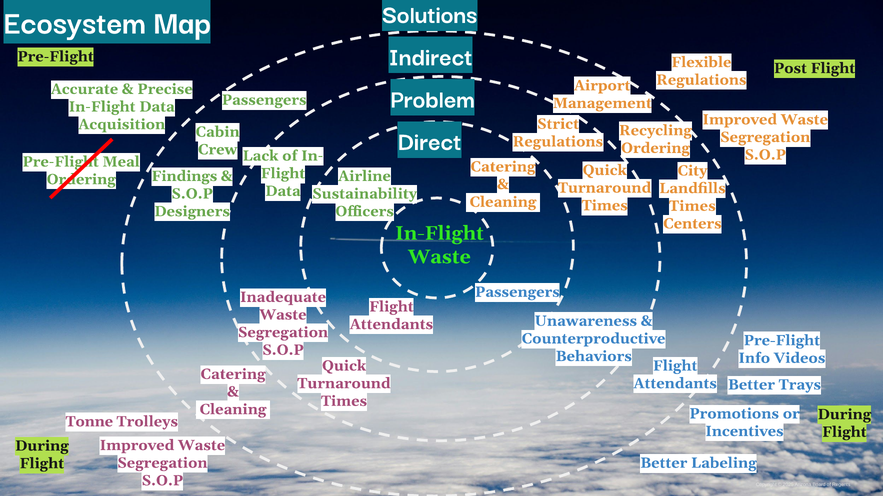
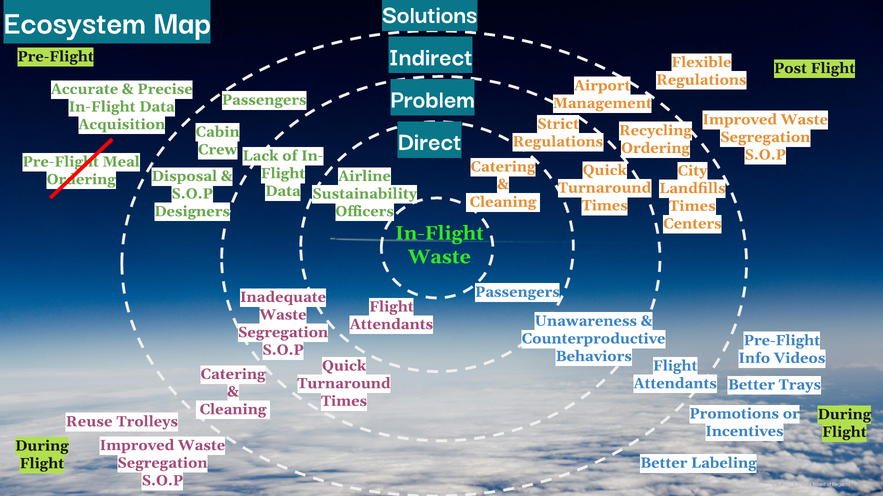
Findings: Findings -> Disposal (184, 176)
Tonne: Tonne -> Reuse (89, 422)
